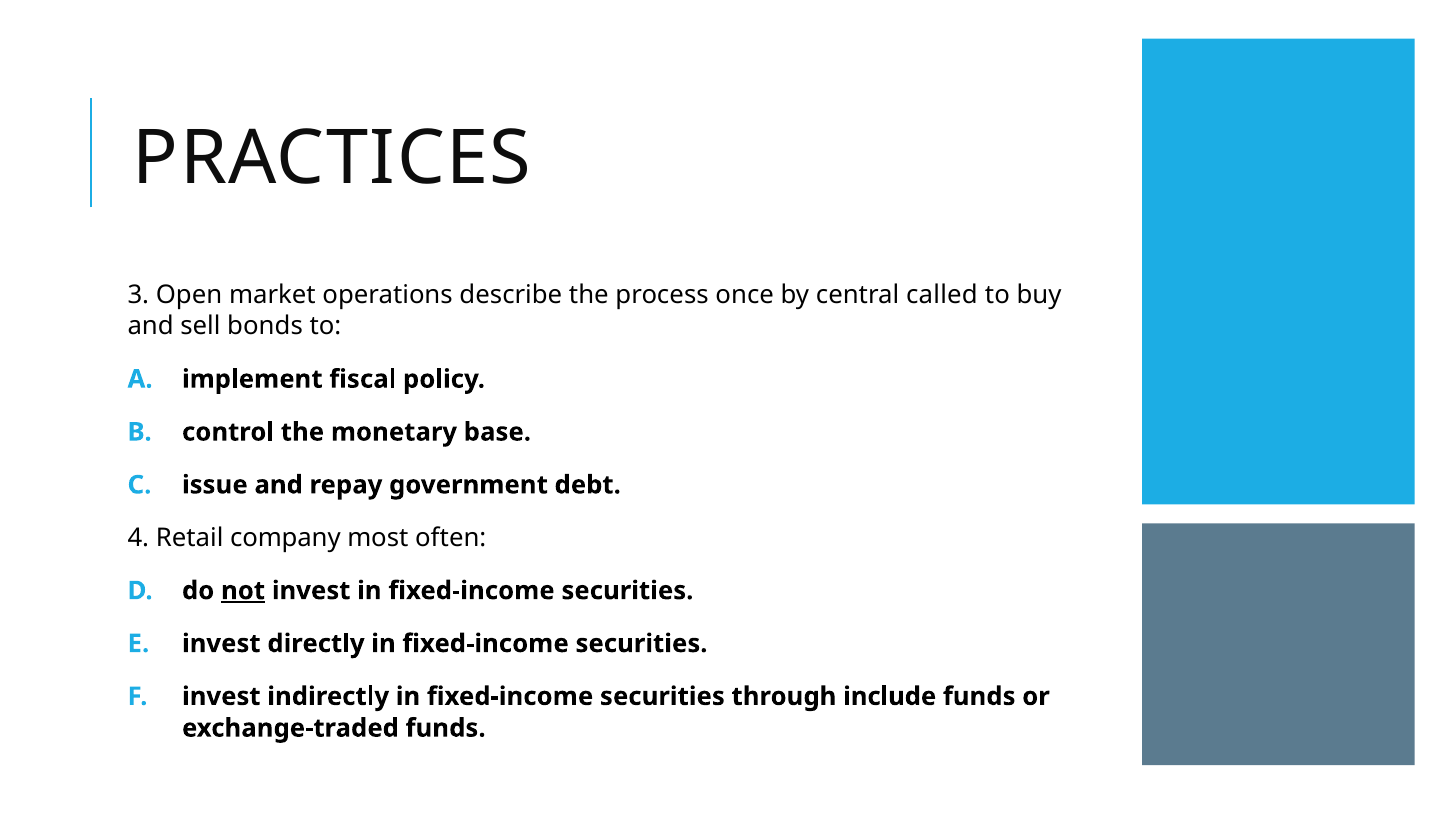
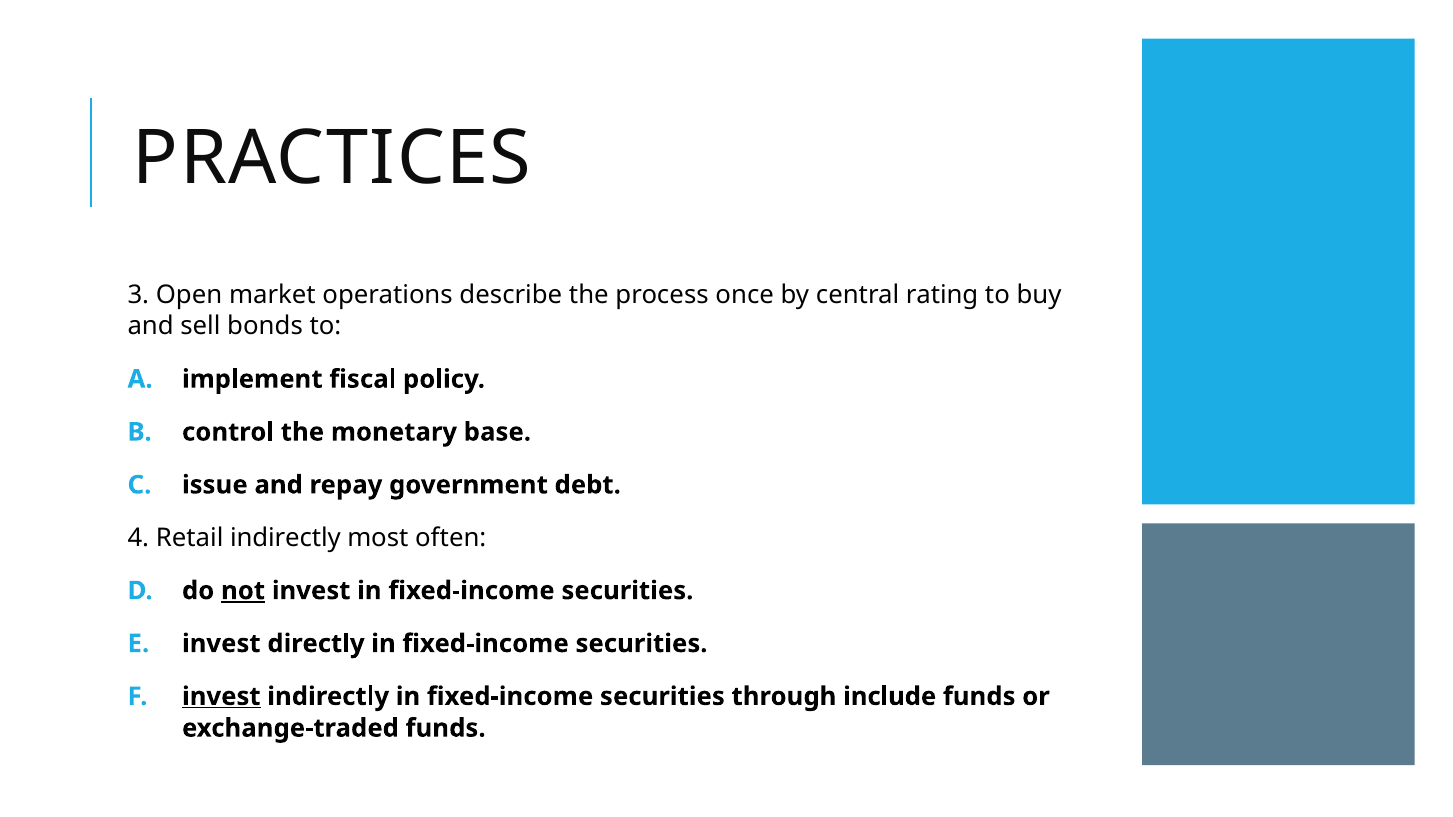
called: called -> rating (942, 295)
Retail company: company -> indirectly (285, 538)
invest underline: none -> present (221, 697)
